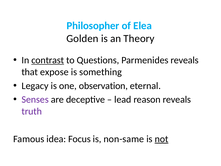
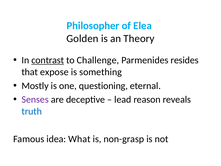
Questions: Questions -> Challenge (98, 60)
Parmenides reveals: reveals -> resides (185, 60)
Legacy: Legacy -> Mostly (35, 86)
observation: observation -> questioning (103, 86)
truth colour: purple -> blue (32, 111)
Focus: Focus -> What (79, 139)
non-same: non-same -> non-grasp (124, 139)
not underline: present -> none (161, 139)
